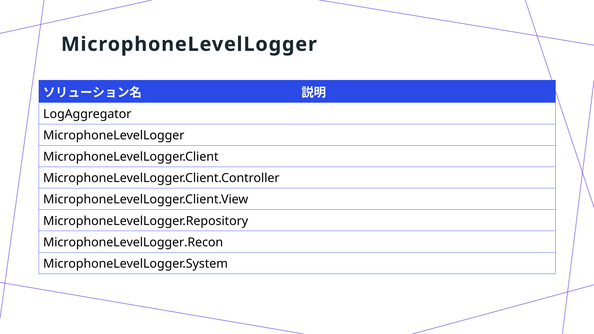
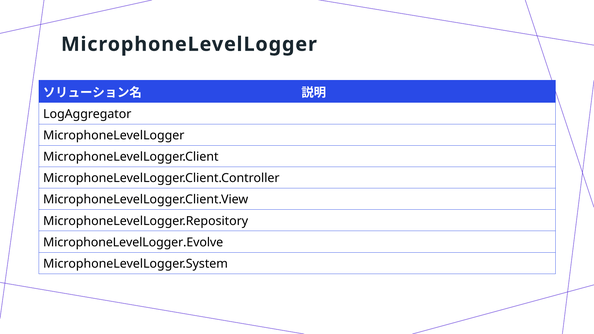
MicrophoneLevelLogger.Recon: MicrophoneLevelLogger.Recon -> MicrophoneLevelLogger.Evolve (133, 242)
